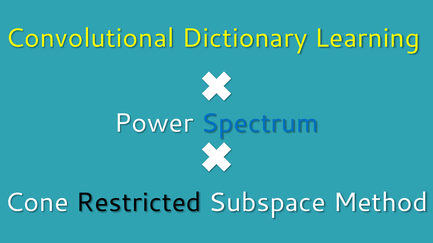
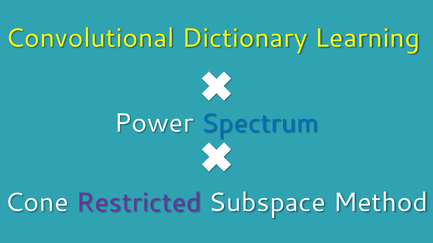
Restricted colour: black -> purple (139, 203)
